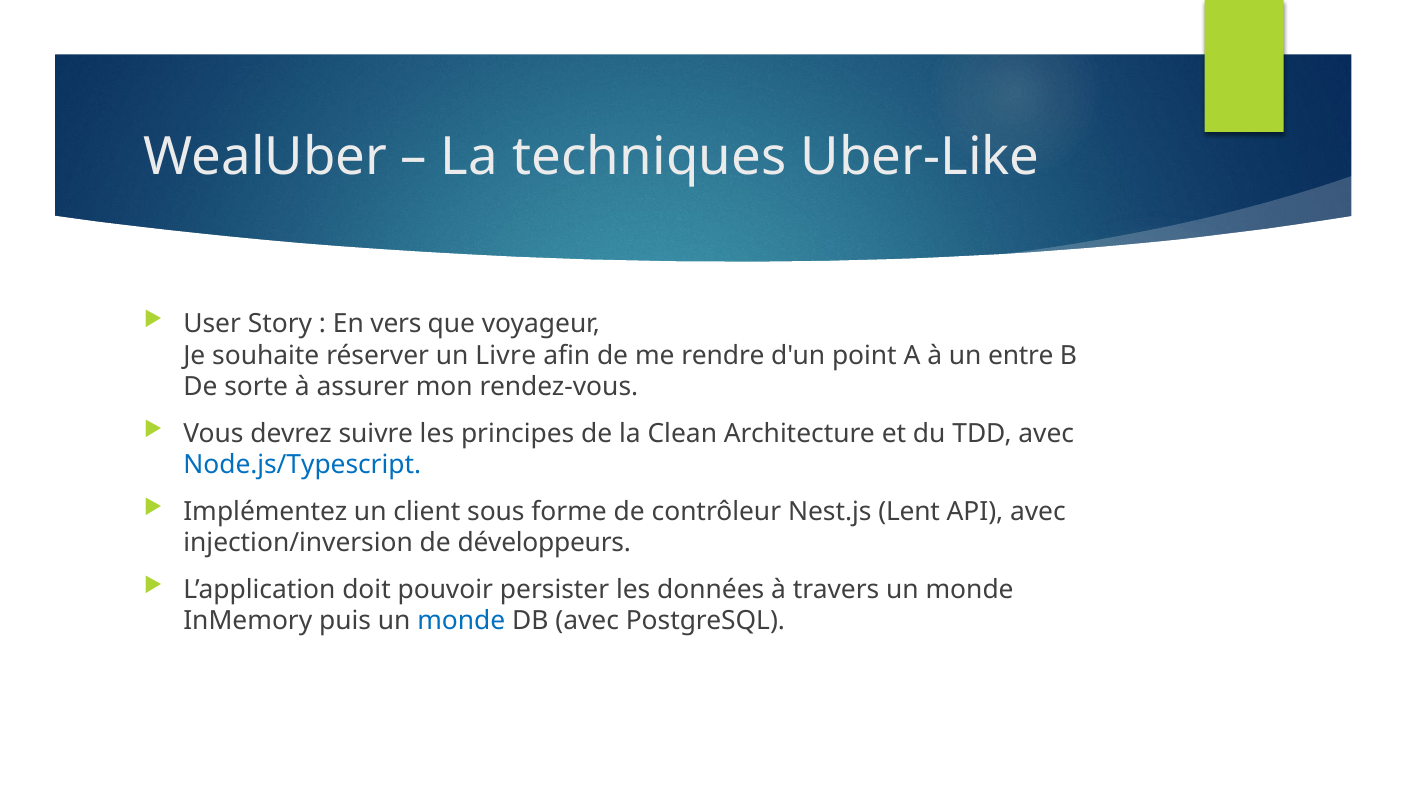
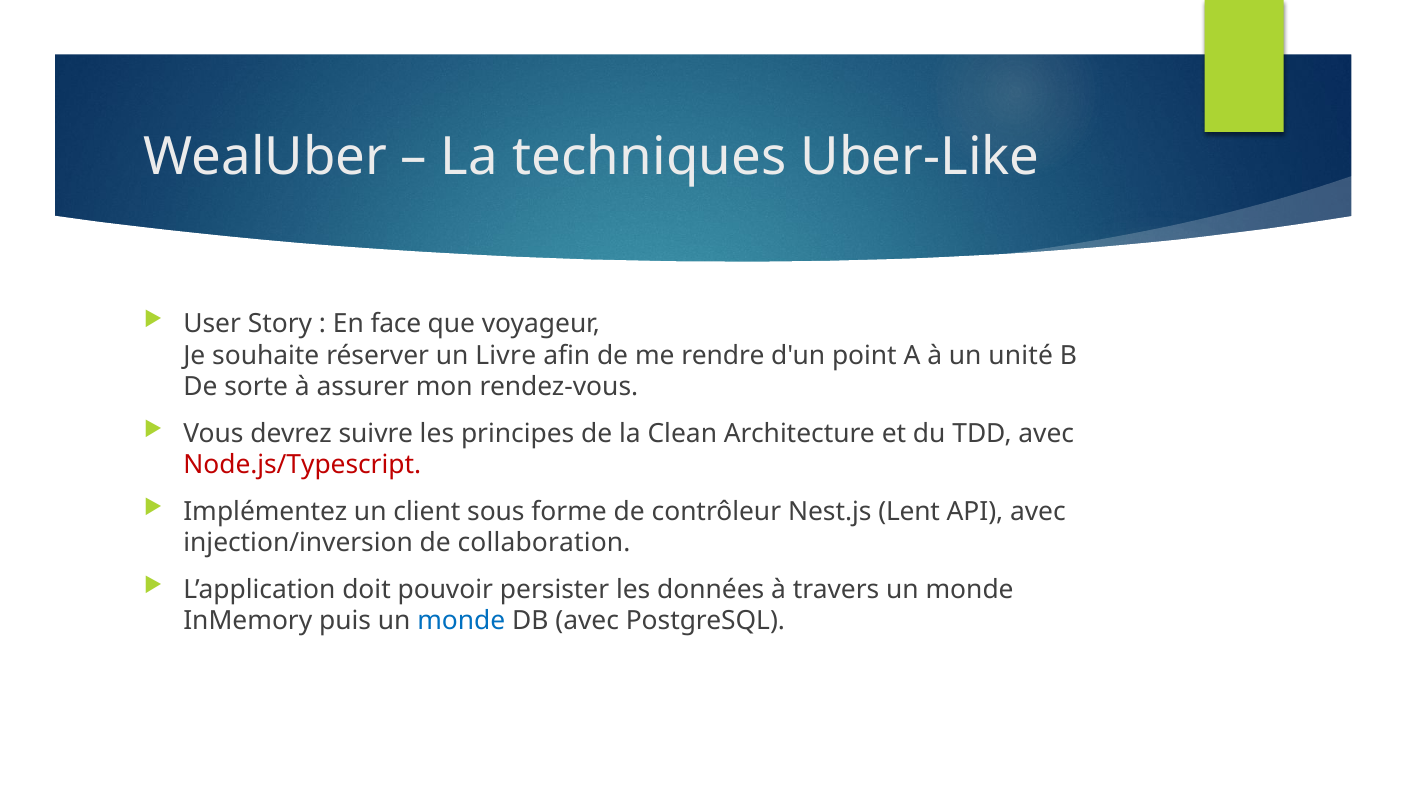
vers: vers -> face (396, 323)
entre: entre -> unité (1021, 355)
Node.js/Typescript colour: blue -> red (302, 465)
développeurs: développeurs -> collaboration (544, 543)
